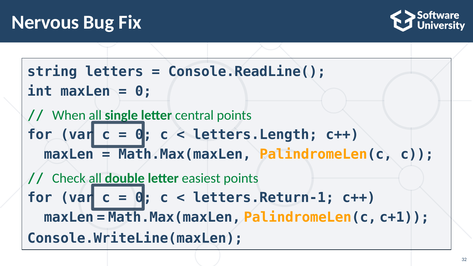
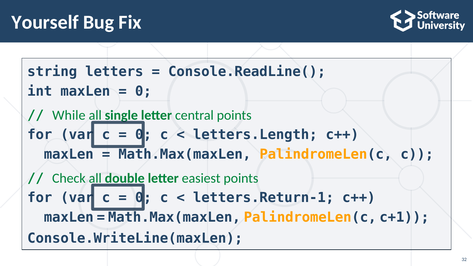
Nervous: Nervous -> Yourself (45, 22)
When: When -> While (69, 115)
